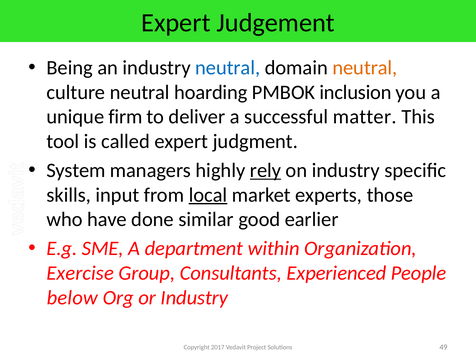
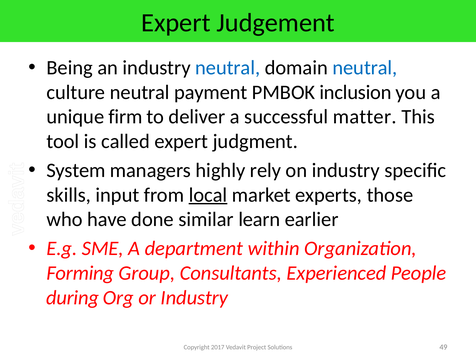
neutral colour: orange -> blue (365, 68)
hoarding: hoarding -> payment (211, 92)
rely underline: present -> none (265, 170)
good: good -> learn (259, 220)
Exercise: Exercise -> Forming (80, 273)
below: below -> during (72, 298)
